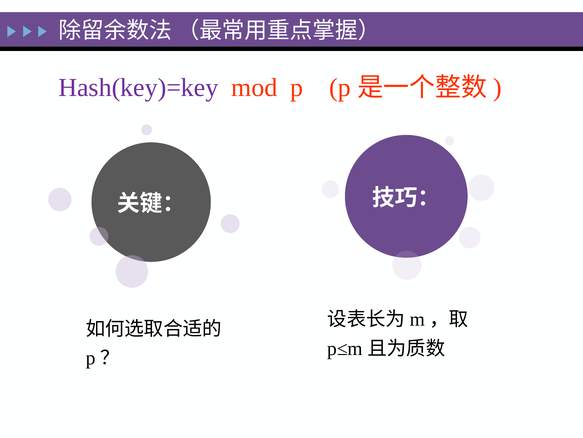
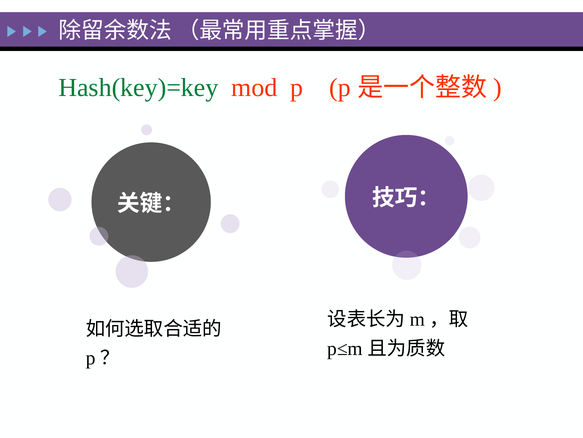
Hash(key)=key colour: purple -> green (138, 87)
